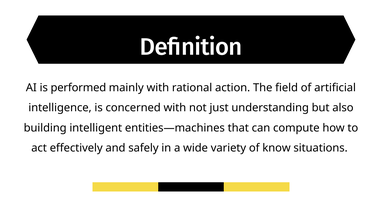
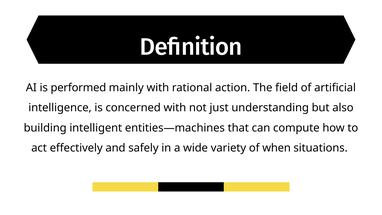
know: know -> when (277, 148)
